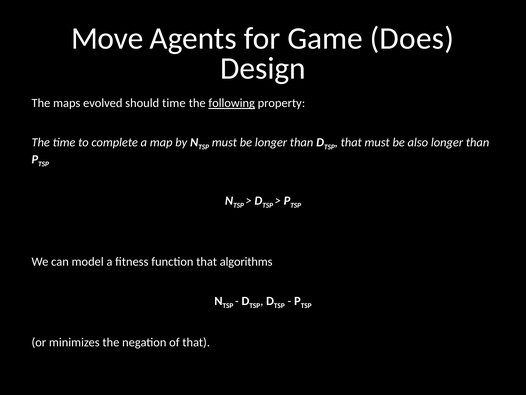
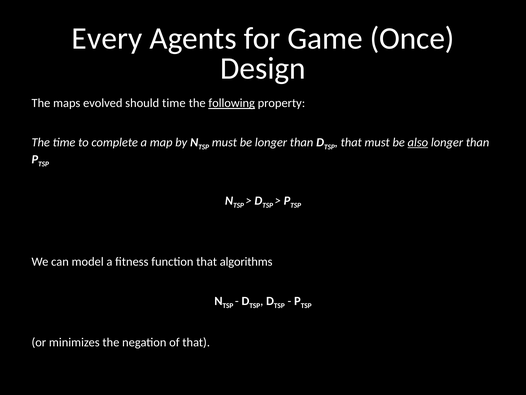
Move: Move -> Every (107, 38)
Does: Does -> Once (412, 38)
also underline: none -> present (418, 142)
